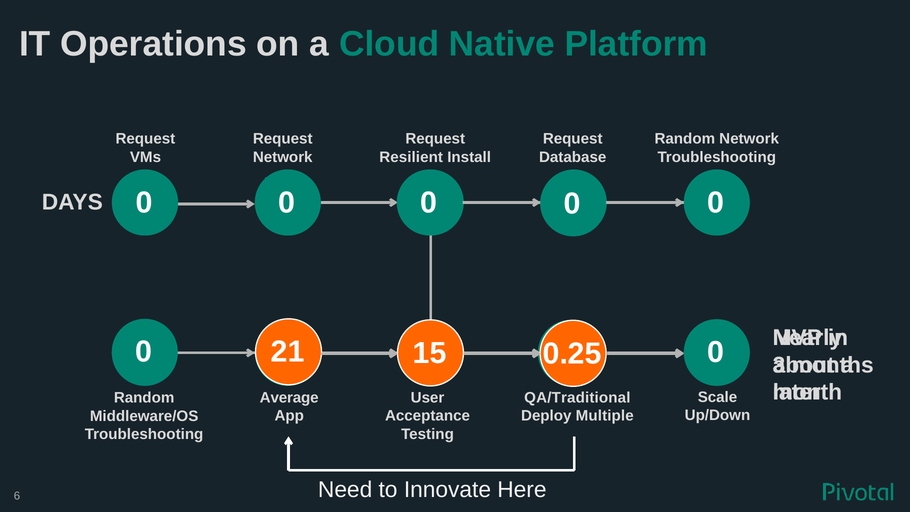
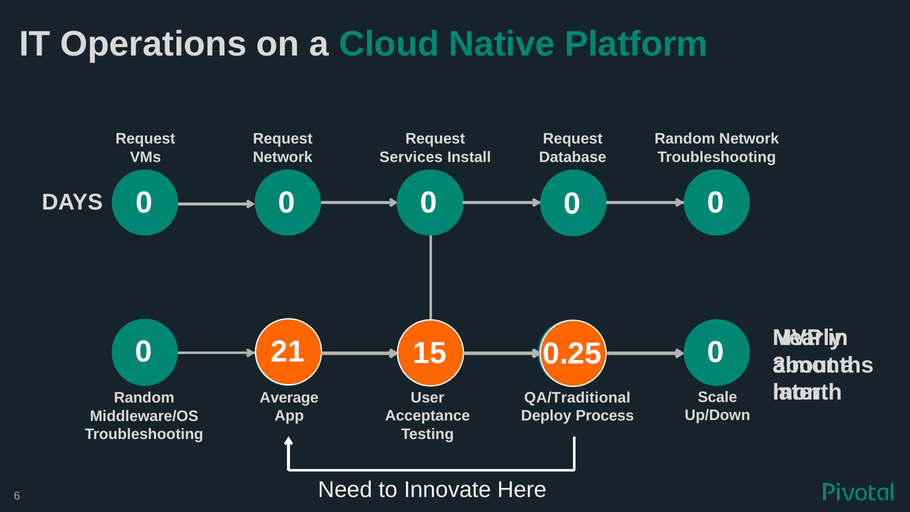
Resilient: Resilient -> Services (411, 157)
Multiple: Multiple -> Process (605, 416)
